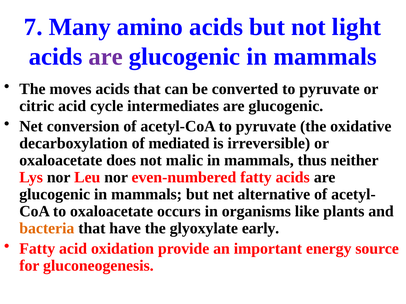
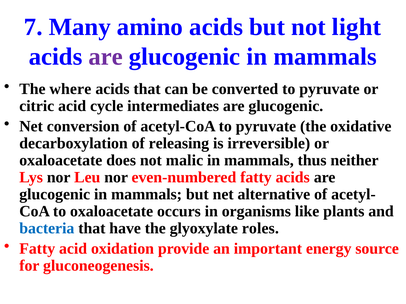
moves: moves -> where (70, 89)
mediated: mediated -> releasing (179, 144)
bacteria colour: orange -> blue (47, 229)
early: early -> roles (260, 229)
